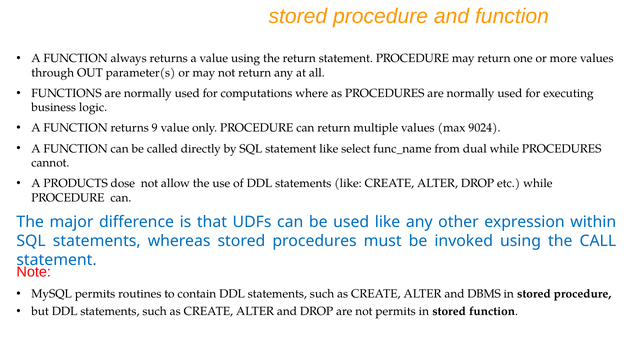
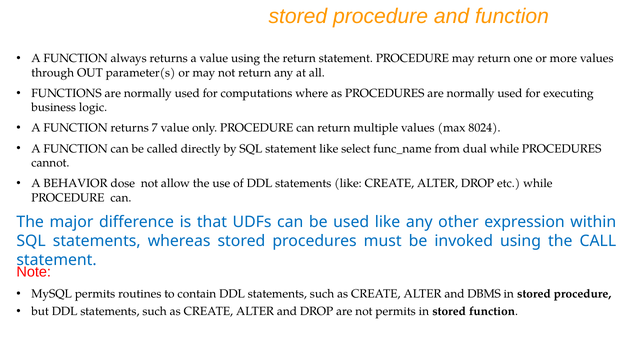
9: 9 -> 7 (155, 128)
9024: 9024 -> 8024 (485, 128)
PRODUCTS: PRODUCTS -> BEHAVIOR (76, 183)
